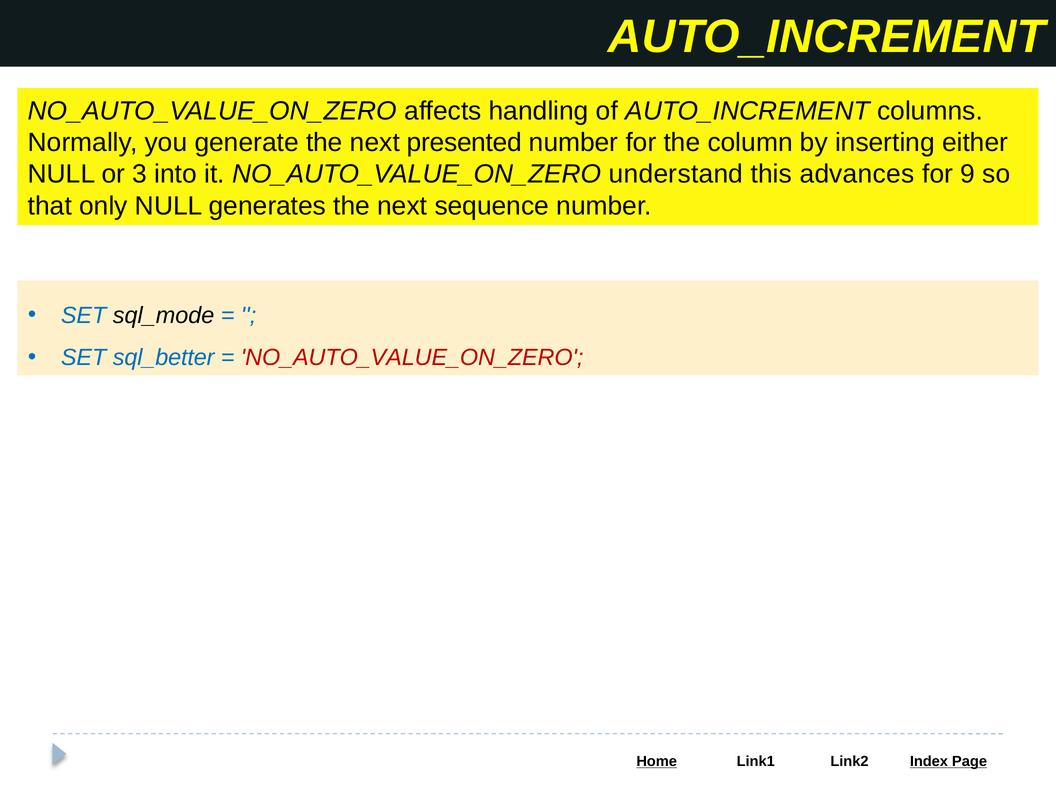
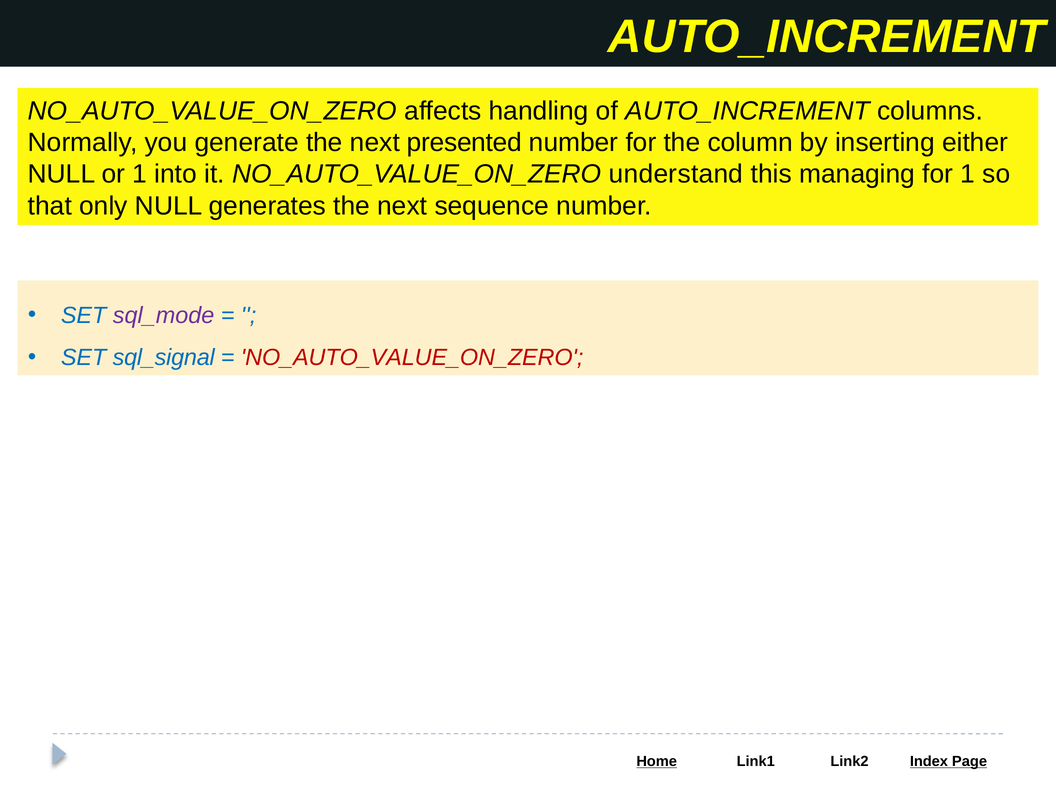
or 3: 3 -> 1 (140, 174)
advances: advances -> managing (857, 174)
for 9: 9 -> 1 (968, 174)
sql_mode colour: black -> purple (164, 316)
sql_better: sql_better -> sql_signal (164, 358)
